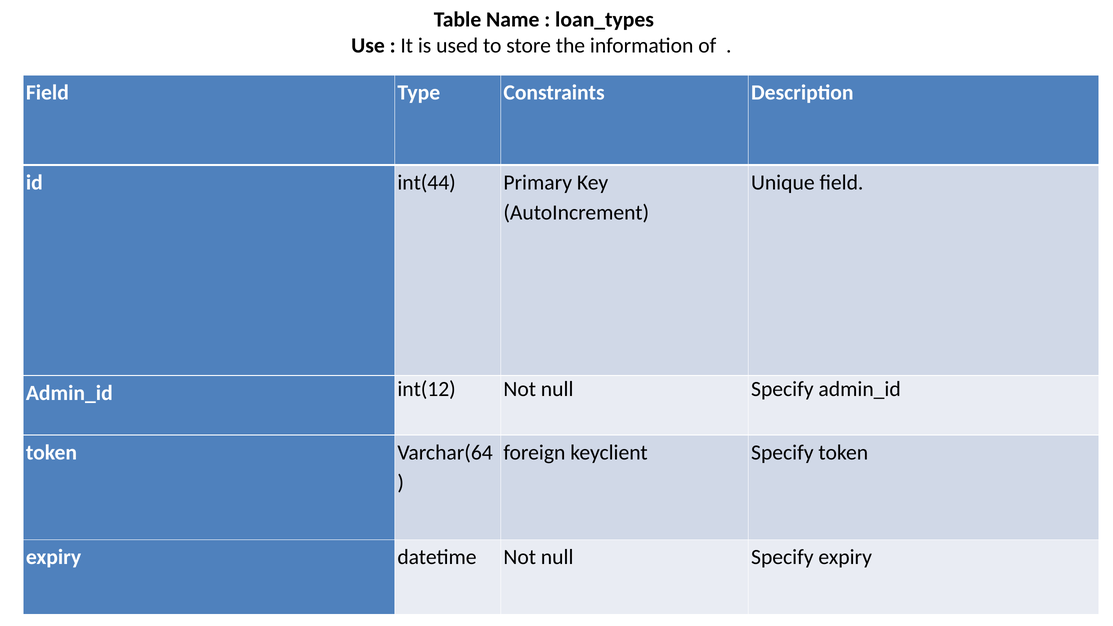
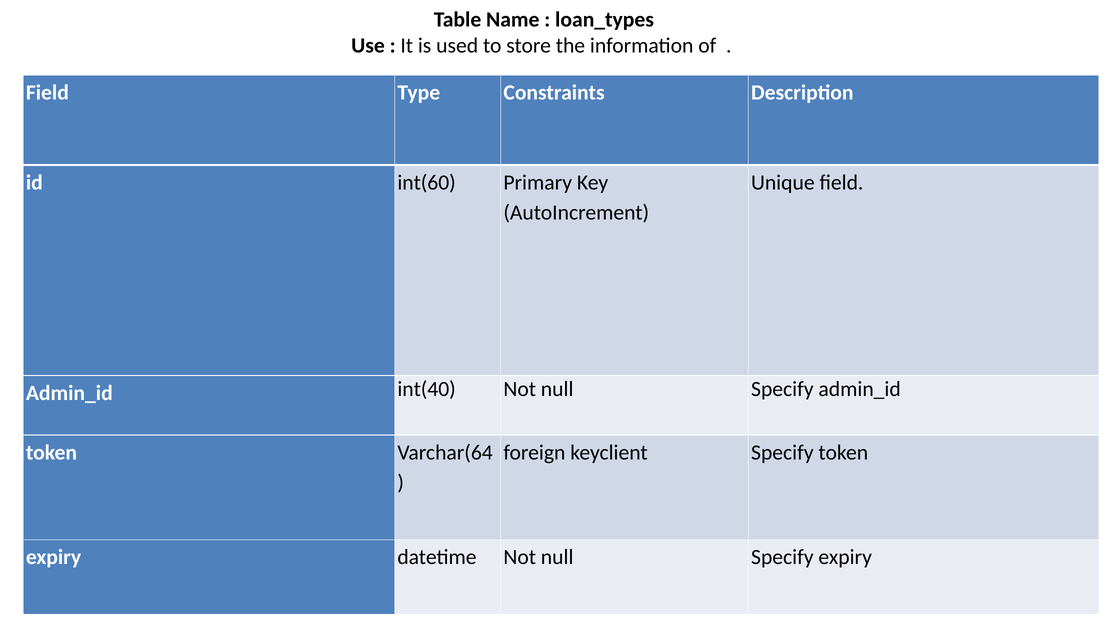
int(44: int(44 -> int(60 (427, 182)
int(12: int(12 -> int(40 (427, 389)
